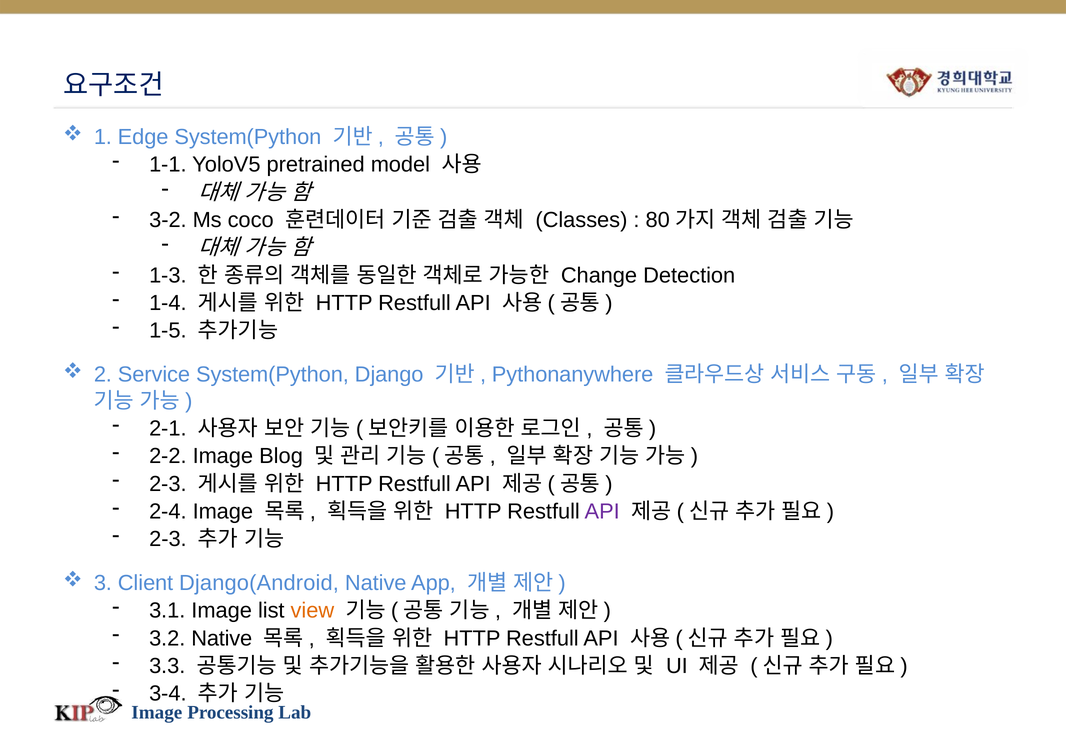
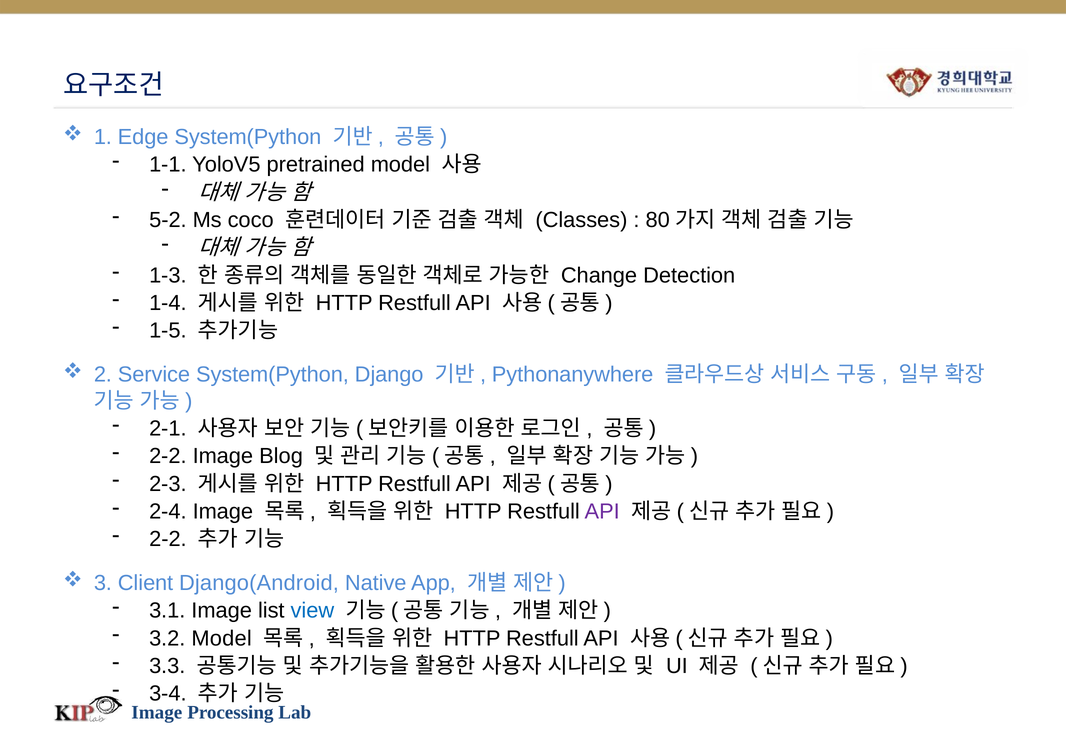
3-2: 3-2 -> 5-2 (168, 220)
2-3: 2-3 -> 2-2 (168, 539)
view colour: orange -> blue (312, 611)
3.2 Native: Native -> Model (222, 638)
